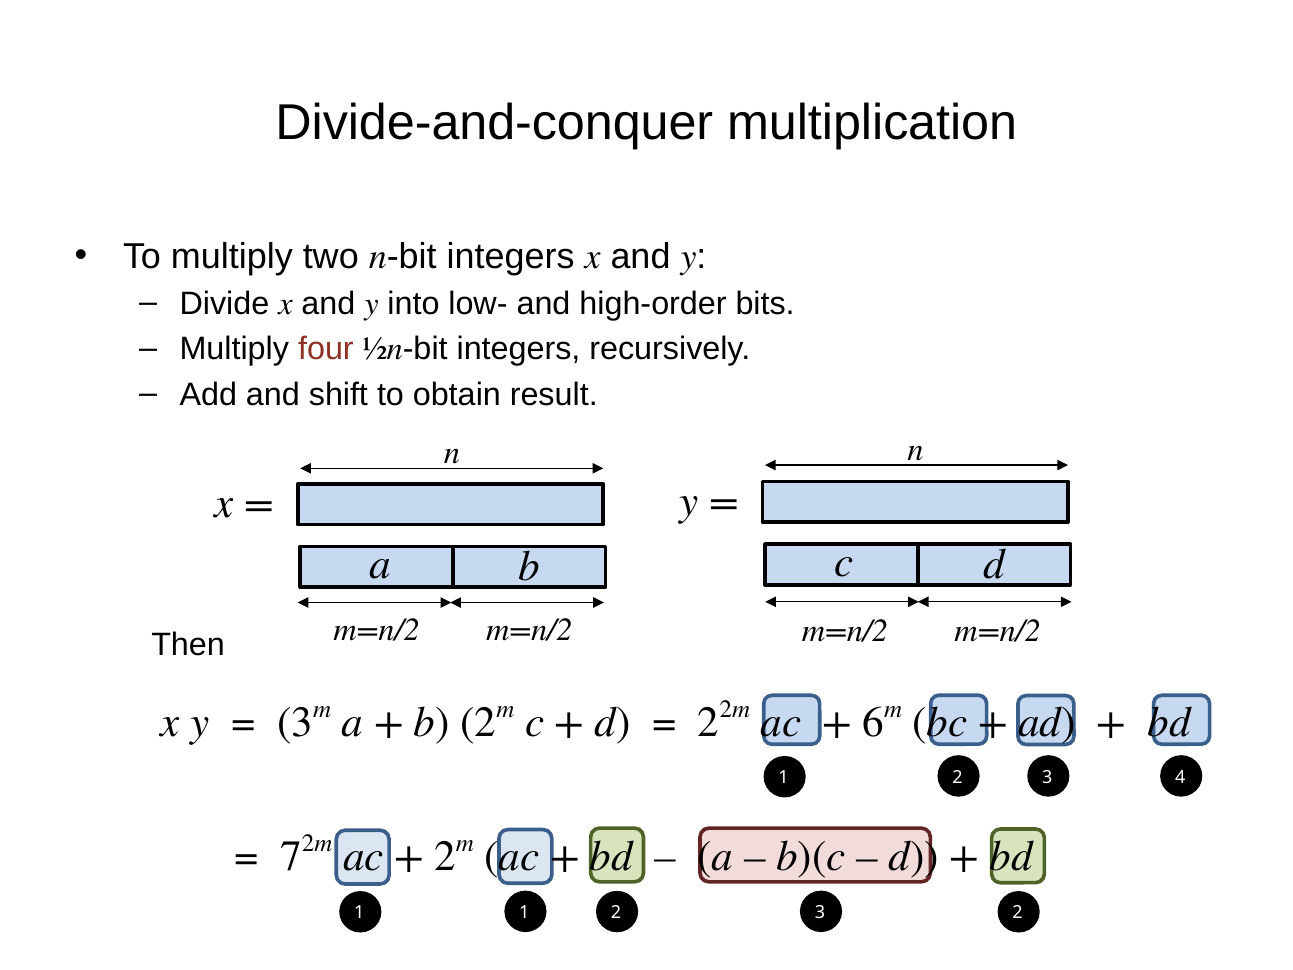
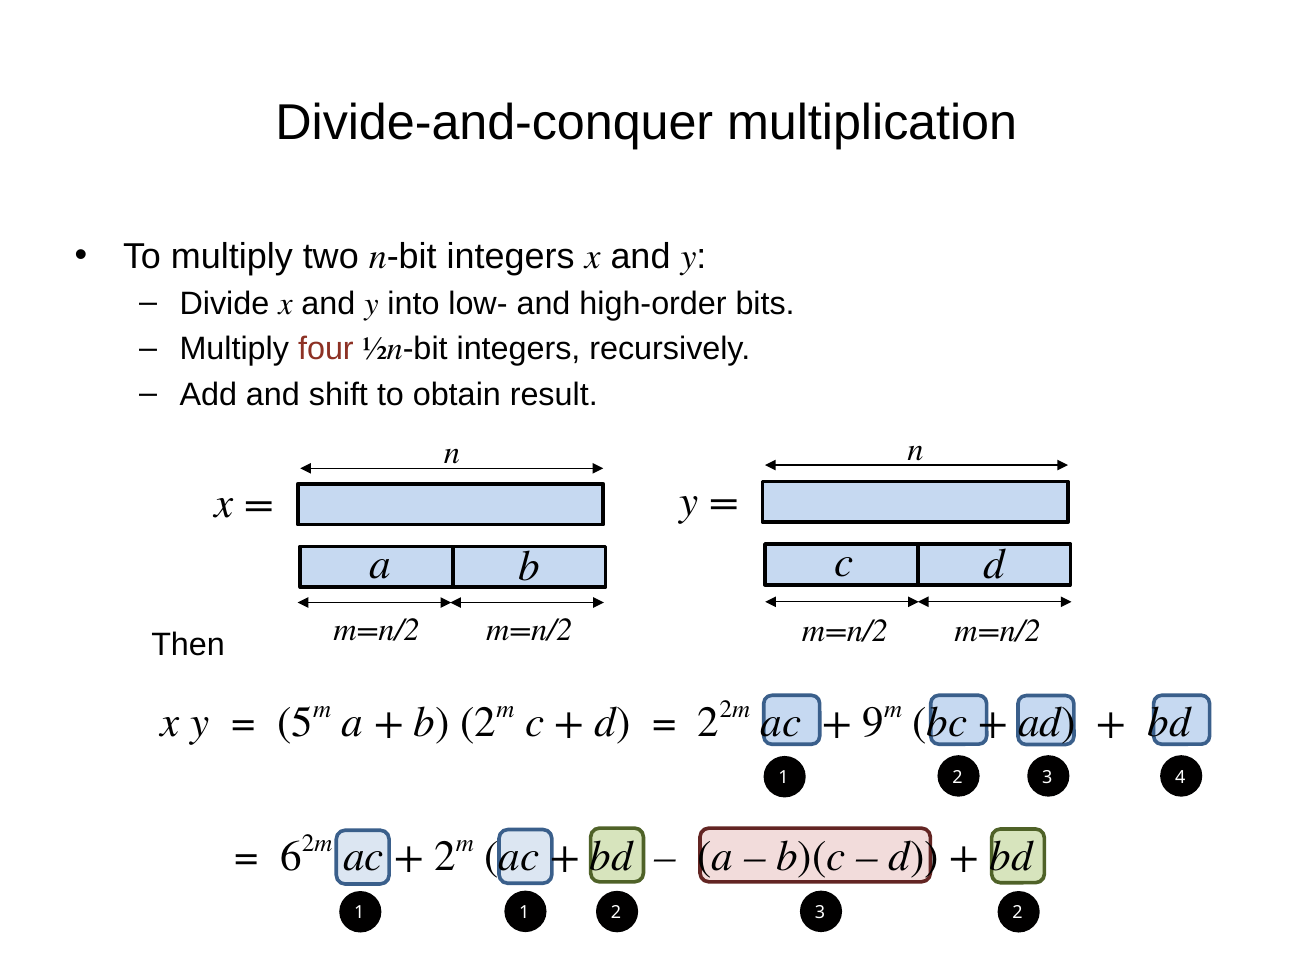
3: 3 -> 5 (295, 722)
6: 6 -> 9 (873, 722)
7: 7 -> 6 (291, 856)
